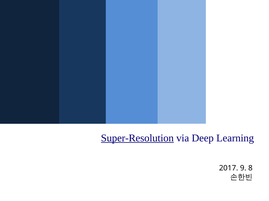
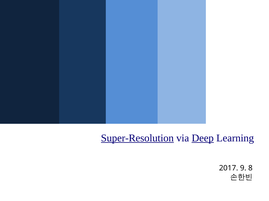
Deep underline: none -> present (203, 139)
